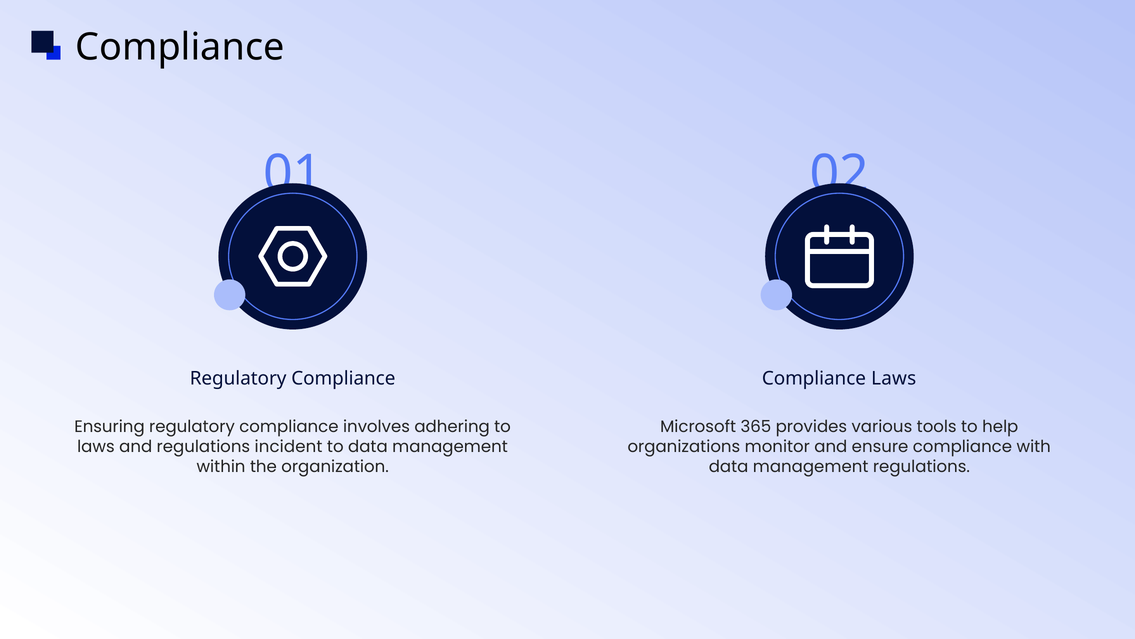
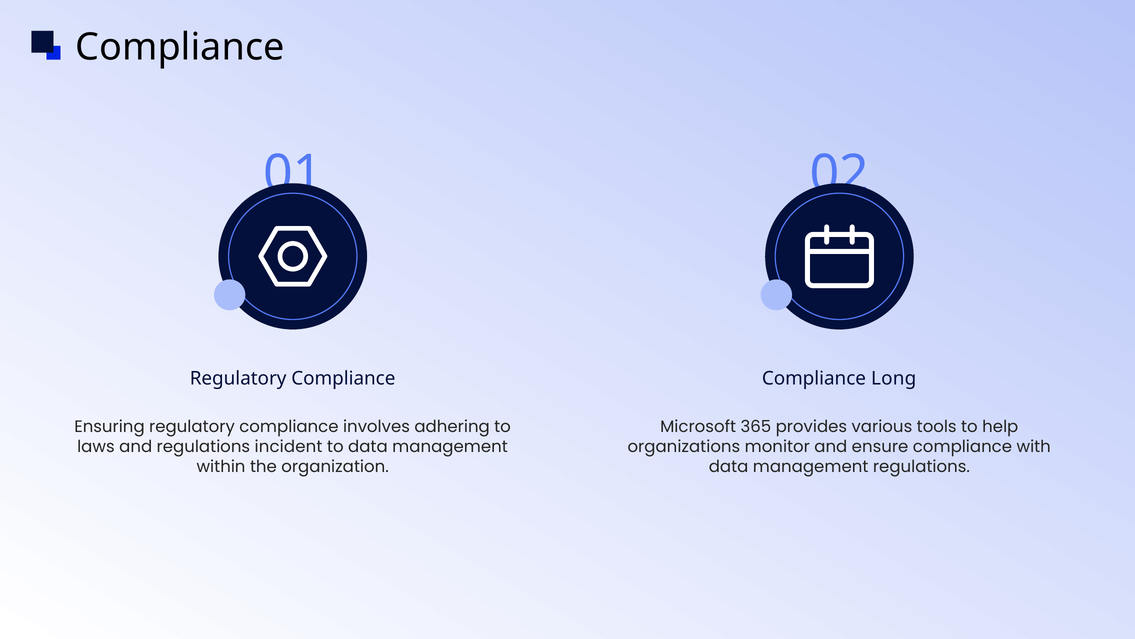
Compliance Laws: Laws -> Long (894, 378)
